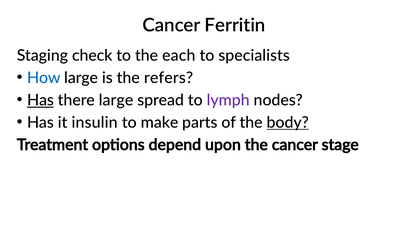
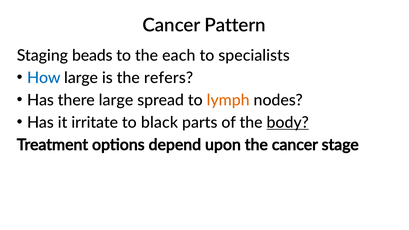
Ferritin: Ferritin -> Pattern (235, 25)
check: check -> beads (92, 56)
Has underline: present -> none (40, 100)
lymph colour: purple -> orange (228, 100)
insulin: insulin -> irritate (95, 123)
make: make -> black (159, 123)
